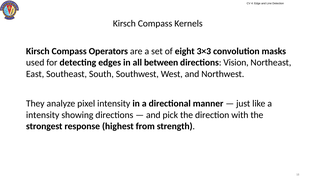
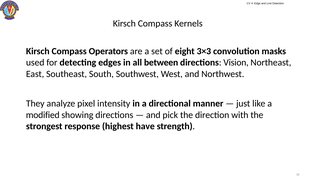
intensity: intensity -> modified (43, 114)
from: from -> have (145, 126)
